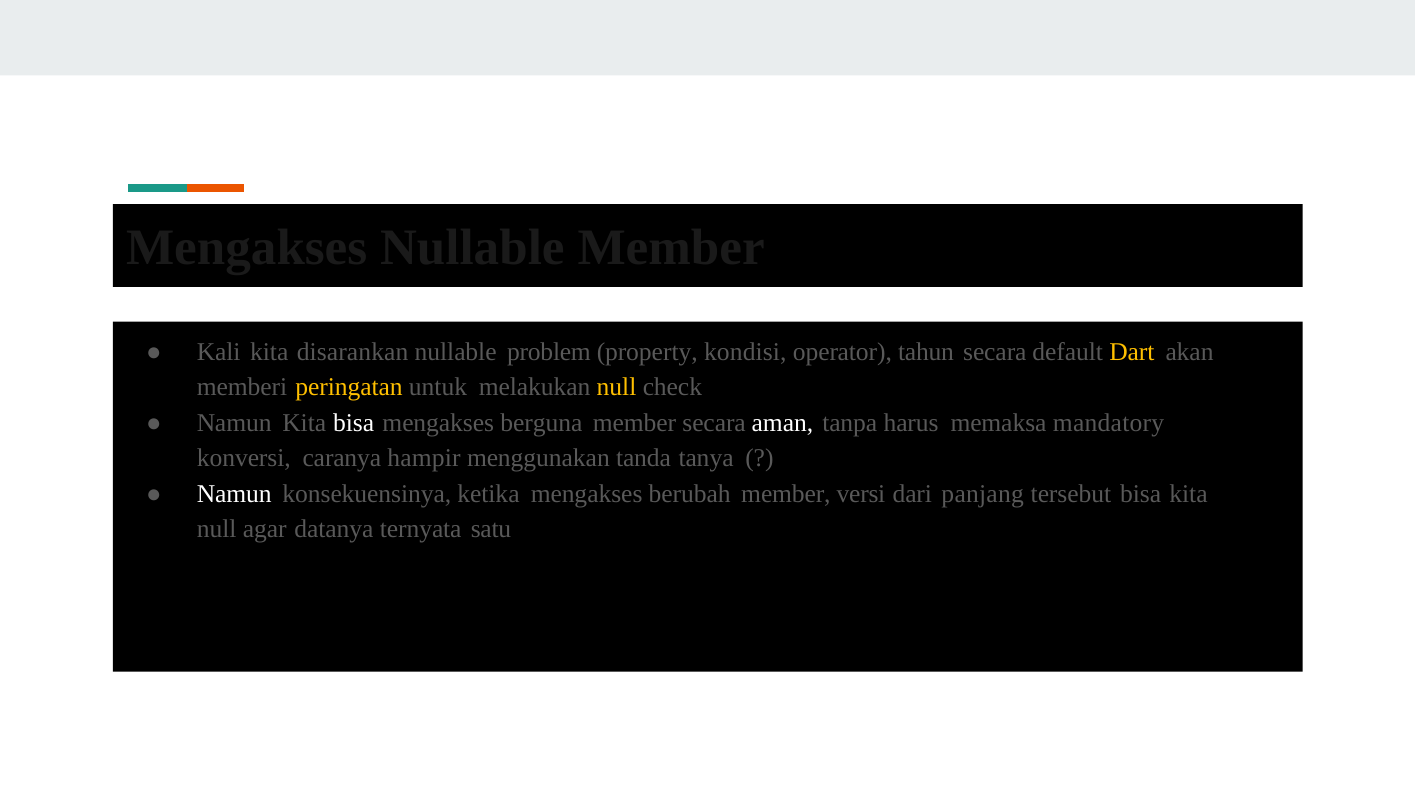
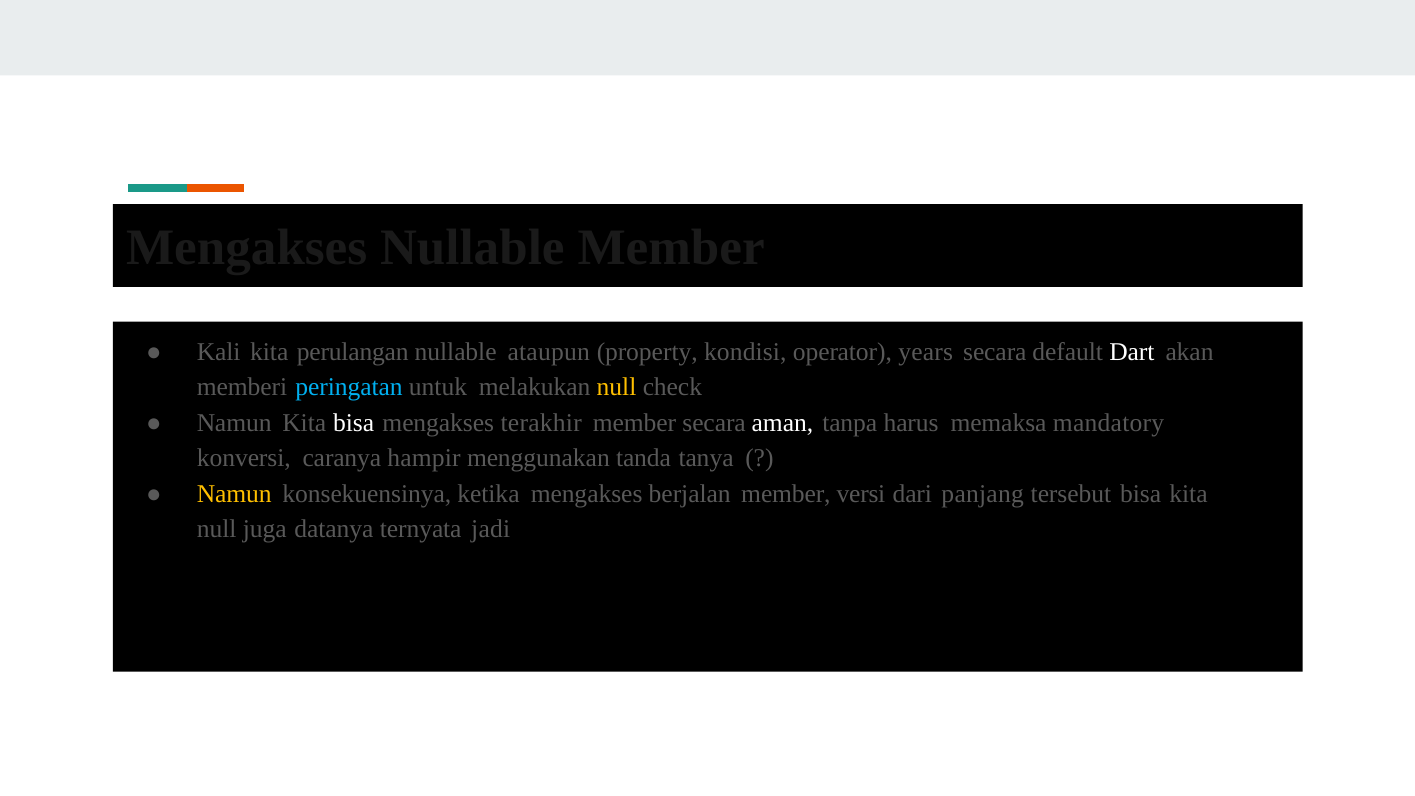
disarankan: disarankan -> perulangan (353, 352)
problem: problem -> ataupun (549, 352)
tahun: tahun -> years (926, 352)
Dart colour: yellow -> white (1132, 352)
peringatan colour: yellow -> light blue (349, 387)
berguna: berguna -> terakhir (541, 423)
Namun colour: white -> yellow (234, 494)
berubah: berubah -> berjalan (690, 494)
agar: agar -> juga (265, 529)
satu: satu -> jadi (491, 529)
